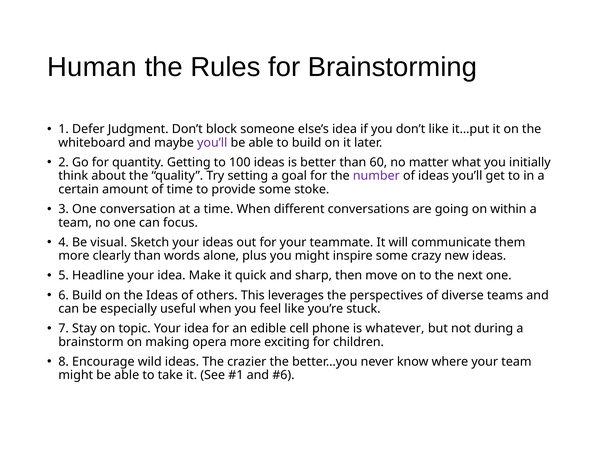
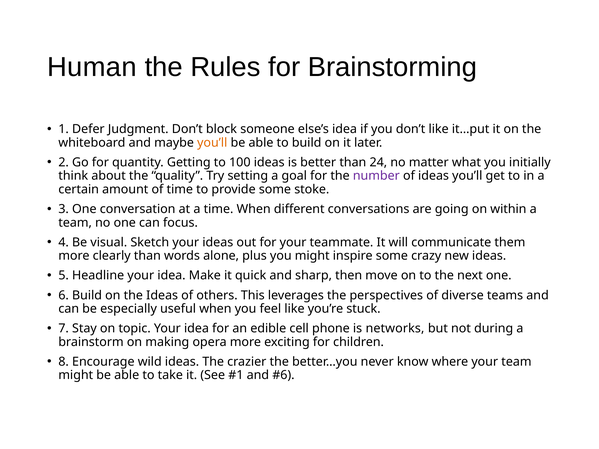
you’ll colour: purple -> orange (212, 143)
60: 60 -> 24 (378, 162)
whatever: whatever -> networks (395, 329)
